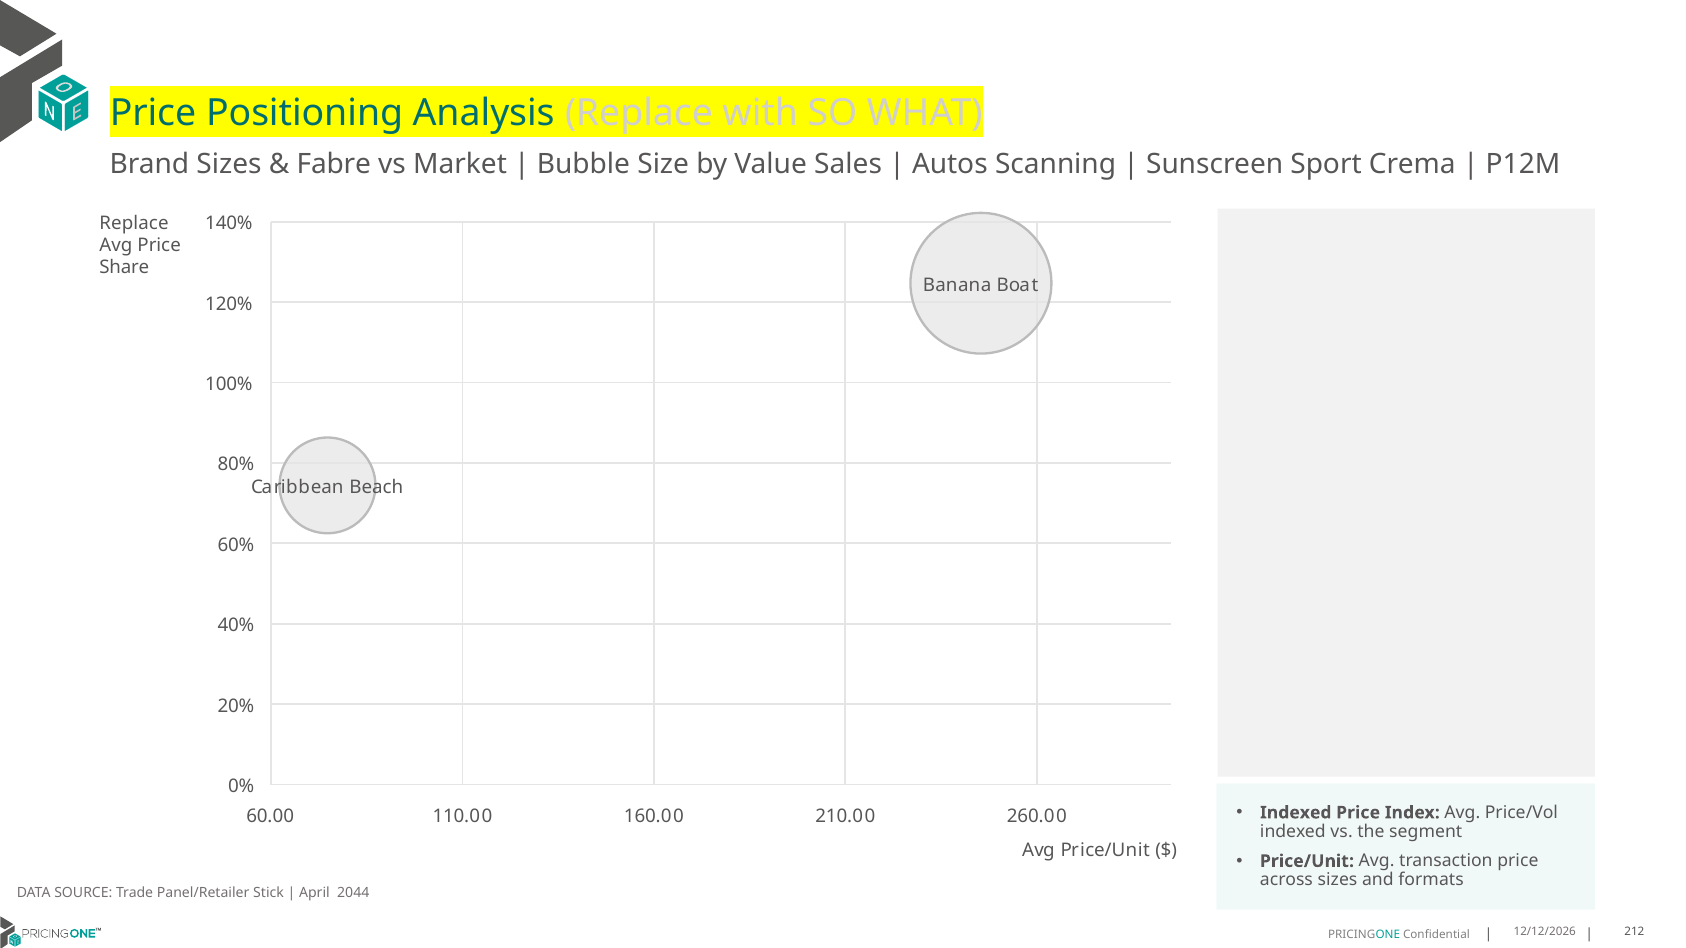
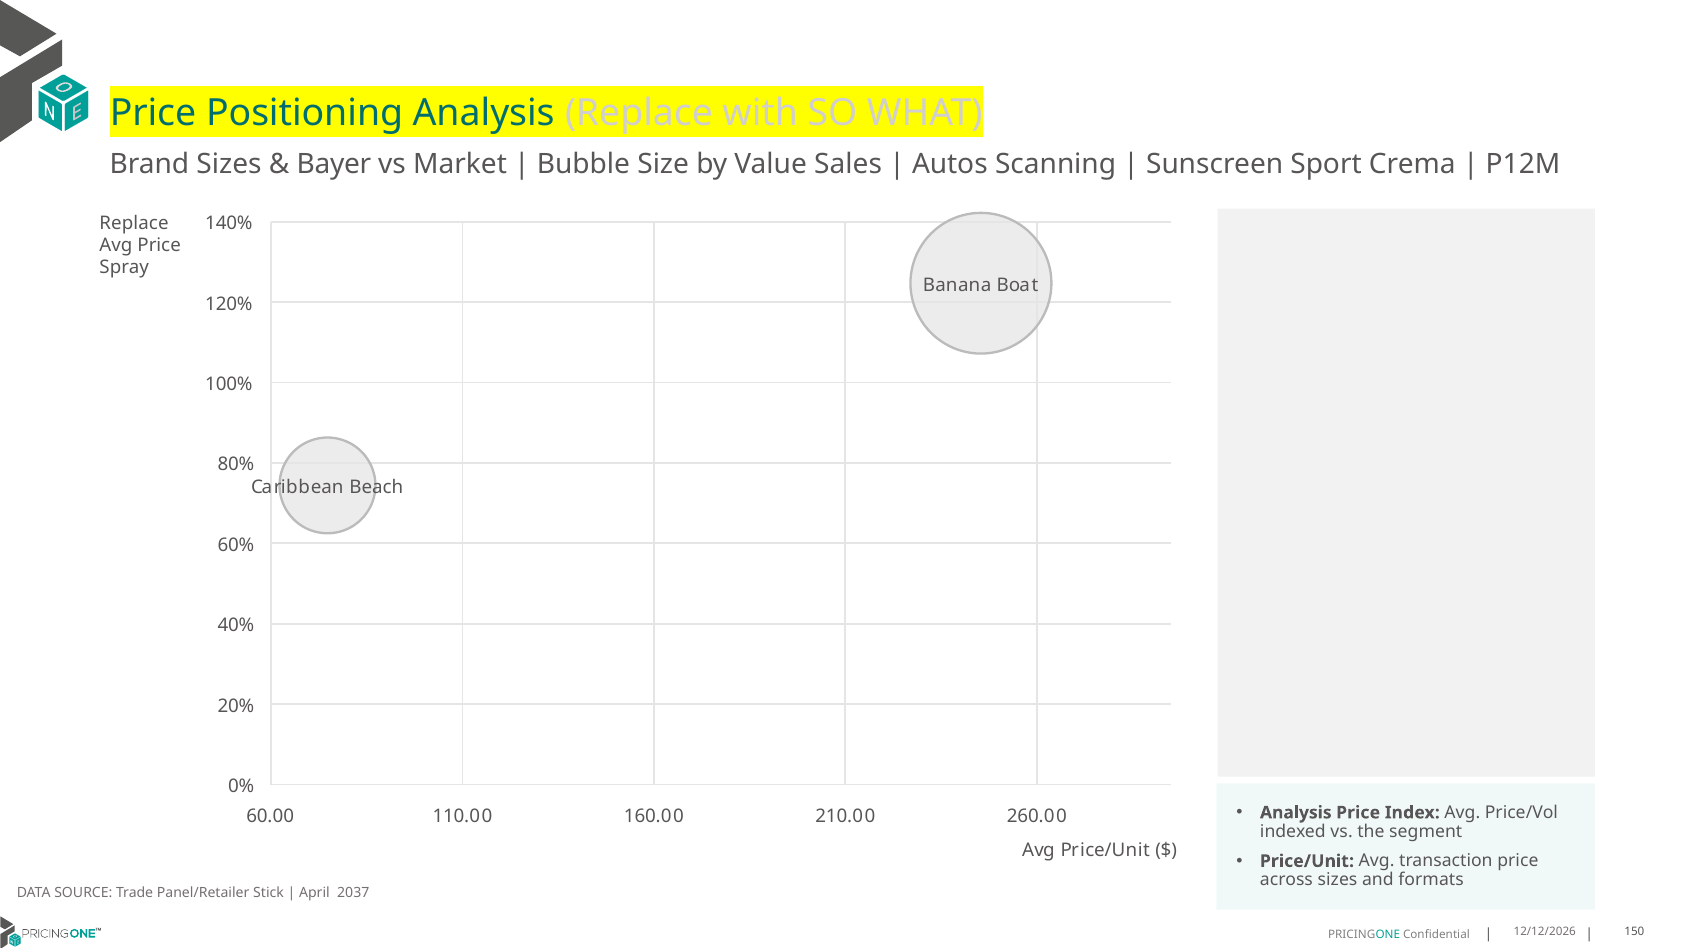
Fabre: Fabre -> Bayer (334, 164)
Share: Share -> Spray (124, 268)
Indexed: Indexed -> Analysis (1296, 813)
2044: 2044 -> 2037 (353, 893)
212: 212 -> 150 (1634, 932)
